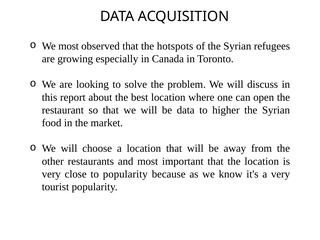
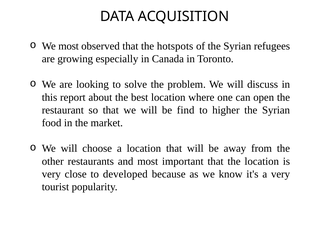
be data: data -> find (186, 110)
to popularity: popularity -> developed (125, 174)
